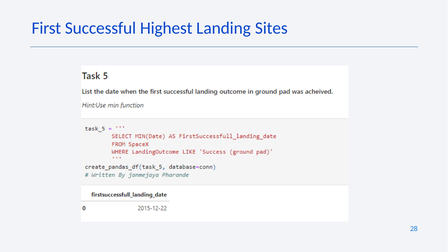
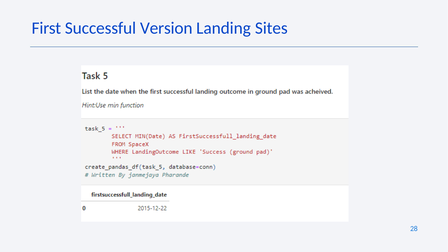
Highest: Highest -> Version (166, 28)
